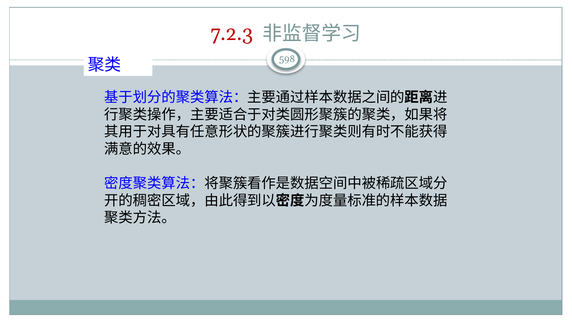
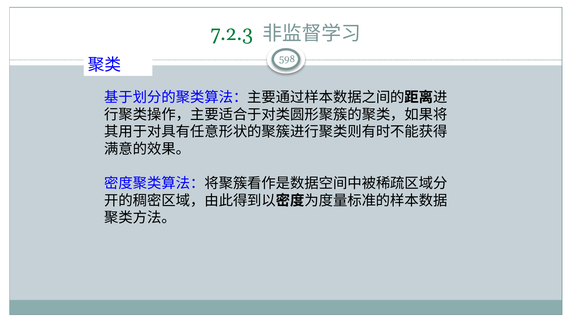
7.2.3 colour: red -> green (232, 34)
